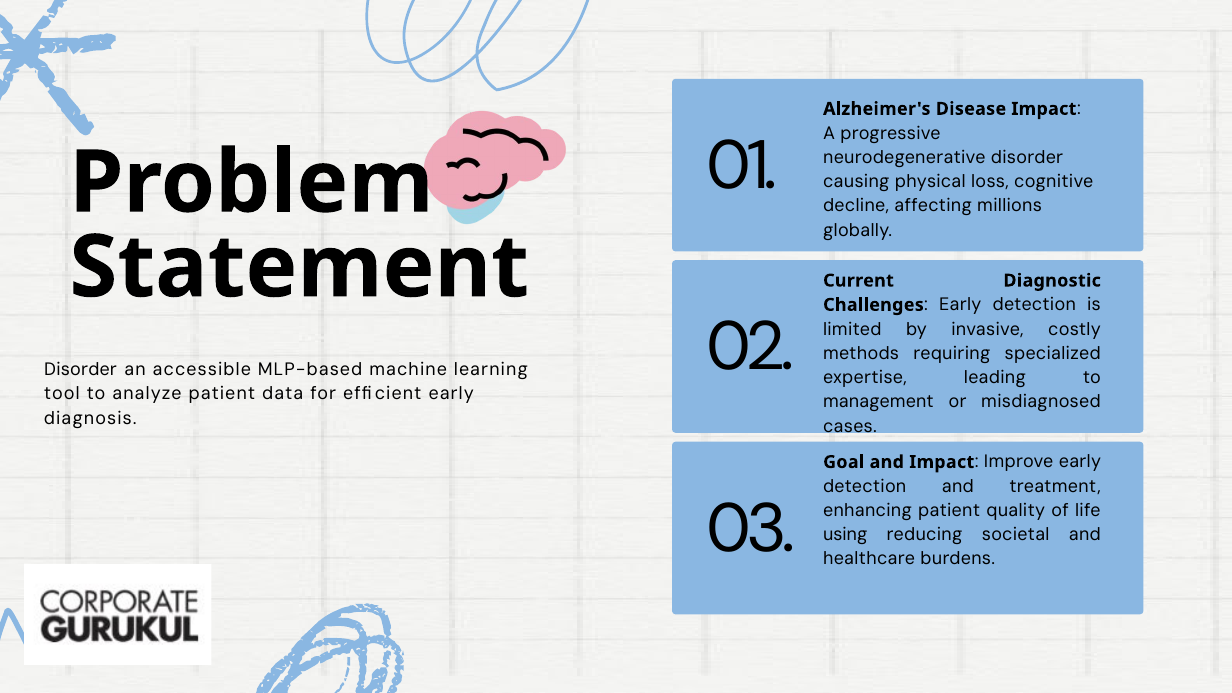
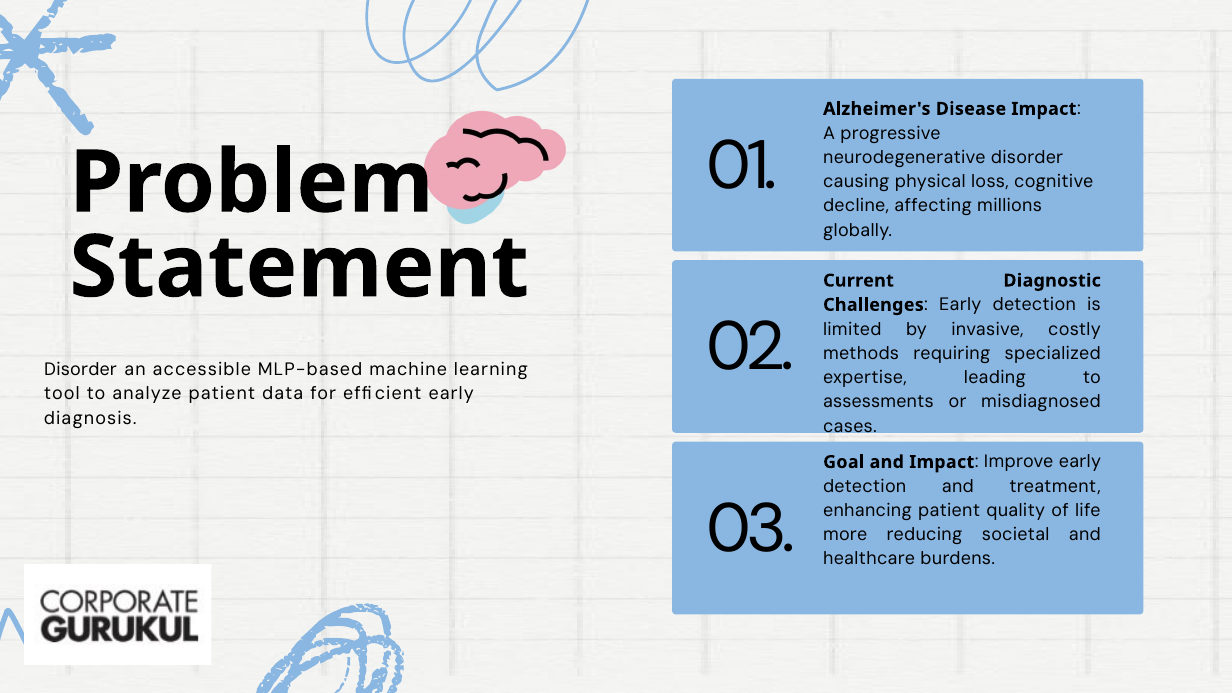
management: management -> assessments (878, 402)
using: using -> more (845, 535)
